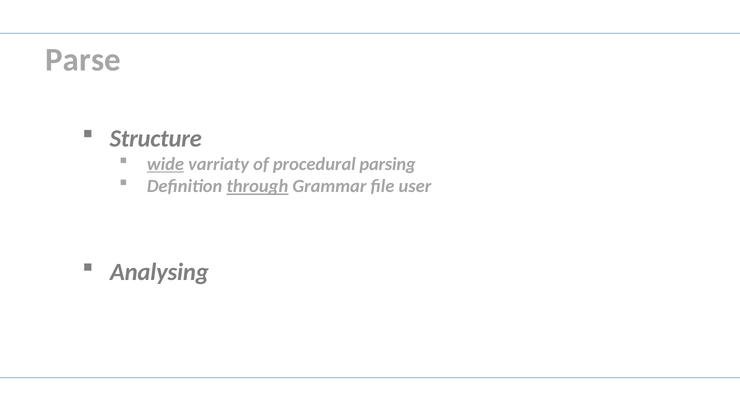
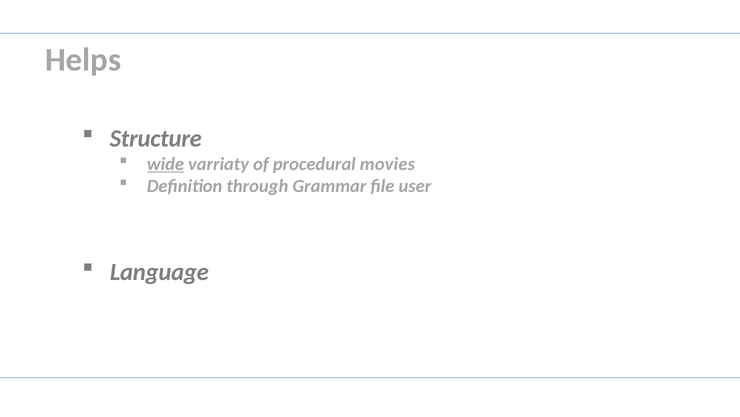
Parse: Parse -> Helps (83, 60)
parsing: parsing -> movies (387, 164)
through underline: present -> none (257, 186)
Analysing: Analysing -> Language (159, 271)
